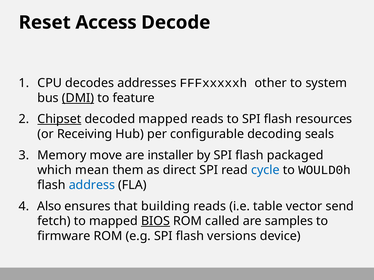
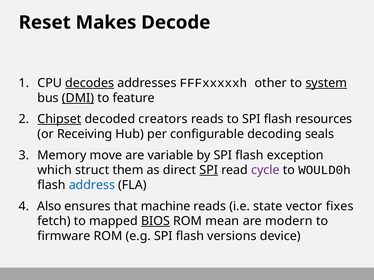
Access: Access -> Makes (106, 23)
decodes underline: none -> present (90, 83)
system underline: none -> present (326, 83)
decoded mapped: mapped -> creators (163, 119)
installer: installer -> variable (171, 155)
packaged: packaged -> exception (295, 155)
mean: mean -> struct (92, 170)
SPI underline: none -> present (209, 170)
cycle colour: blue -> purple (265, 170)
building: building -> machine (166, 207)
table: table -> state (268, 207)
send: send -> fixes (340, 207)
called: called -> mean (222, 222)
samples: samples -> modern (289, 222)
